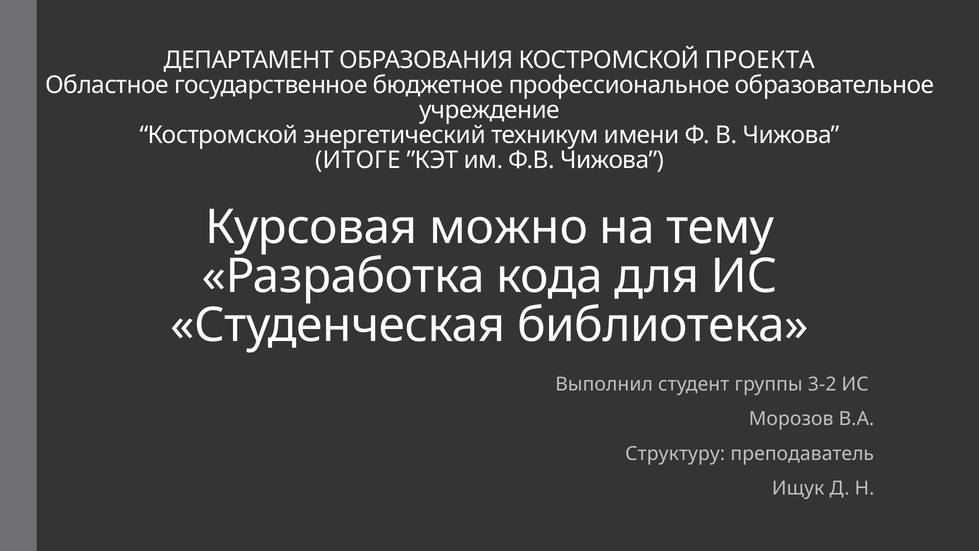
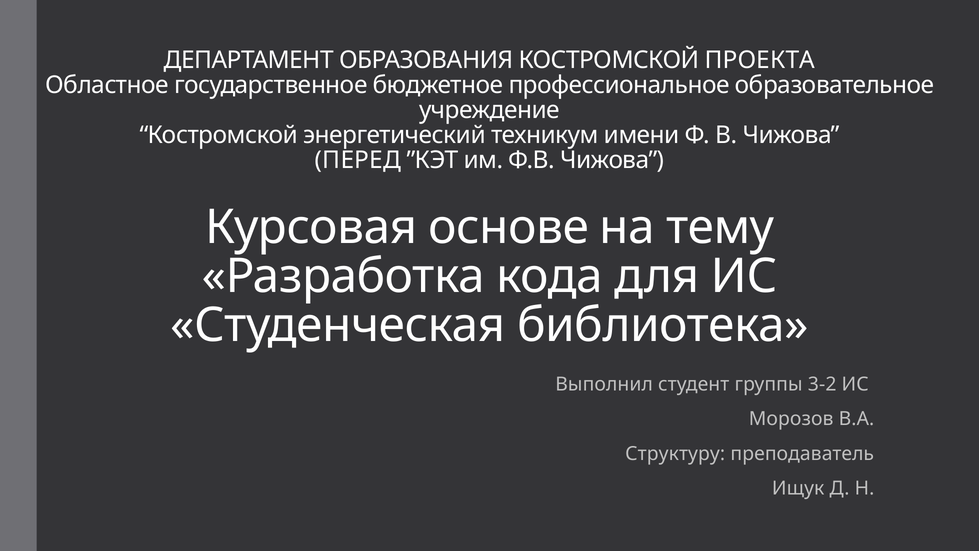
ИТОГЕ: ИТОГЕ -> ПЕРЕД (358, 160)
можно: можно -> основе (509, 227)
